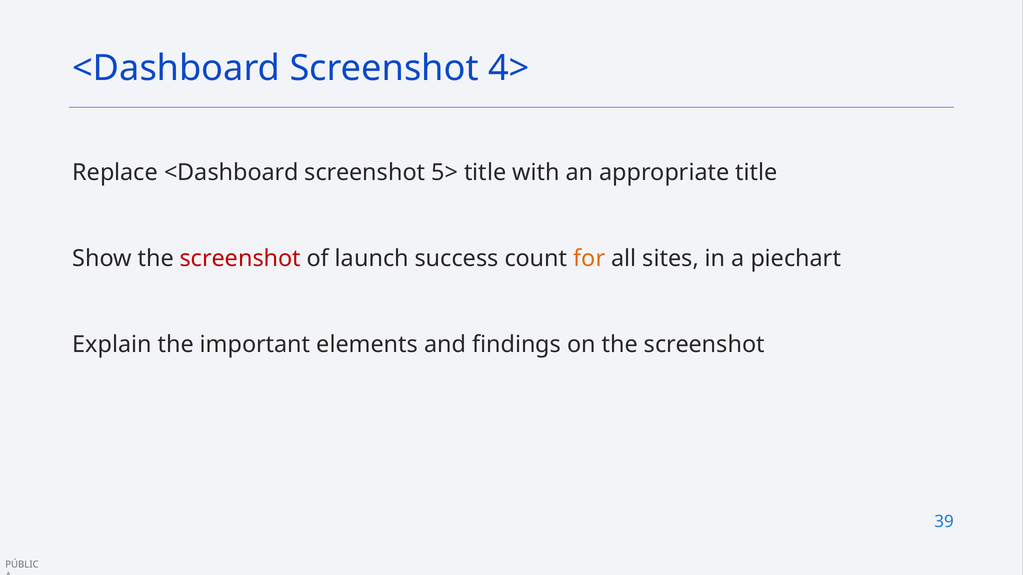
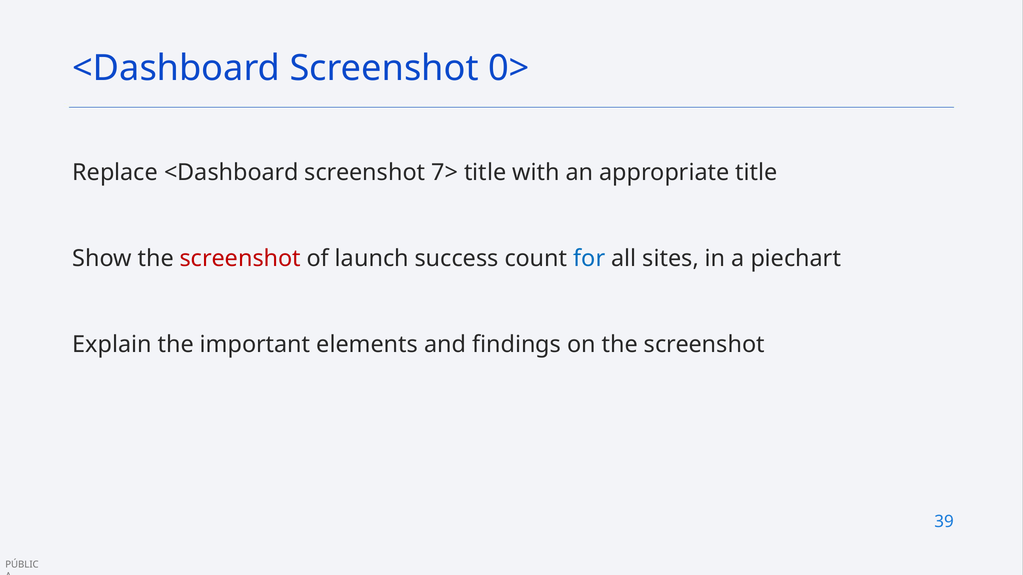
4>: 4> -> 0> (509, 68)
5>: 5> -> 7> (445, 173)
for colour: orange -> blue (589, 259)
